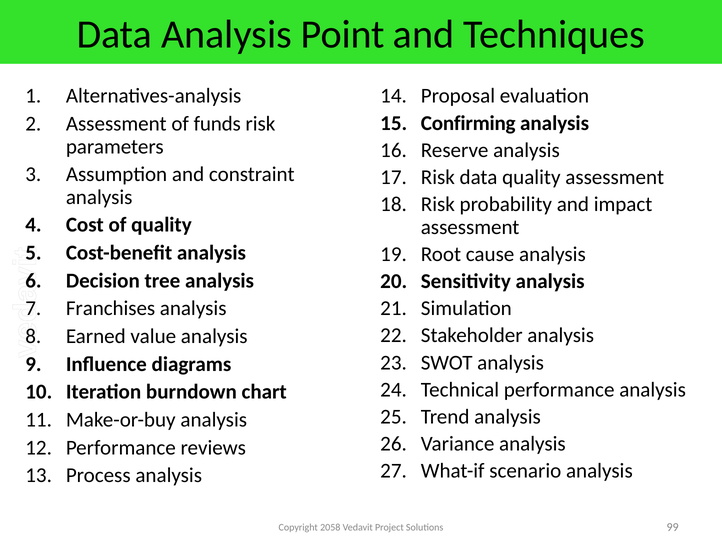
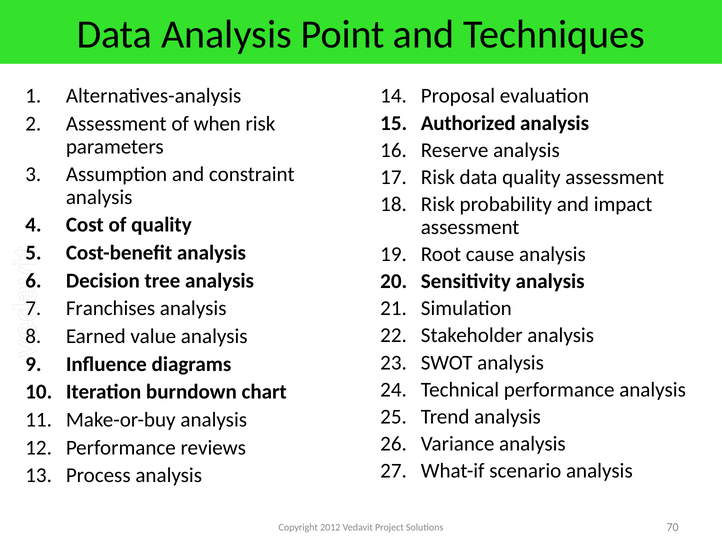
Confirming: Confirming -> Authorized (468, 123)
funds: funds -> when (217, 124)
2058: 2058 -> 2012 (330, 527)
99: 99 -> 70 (673, 527)
